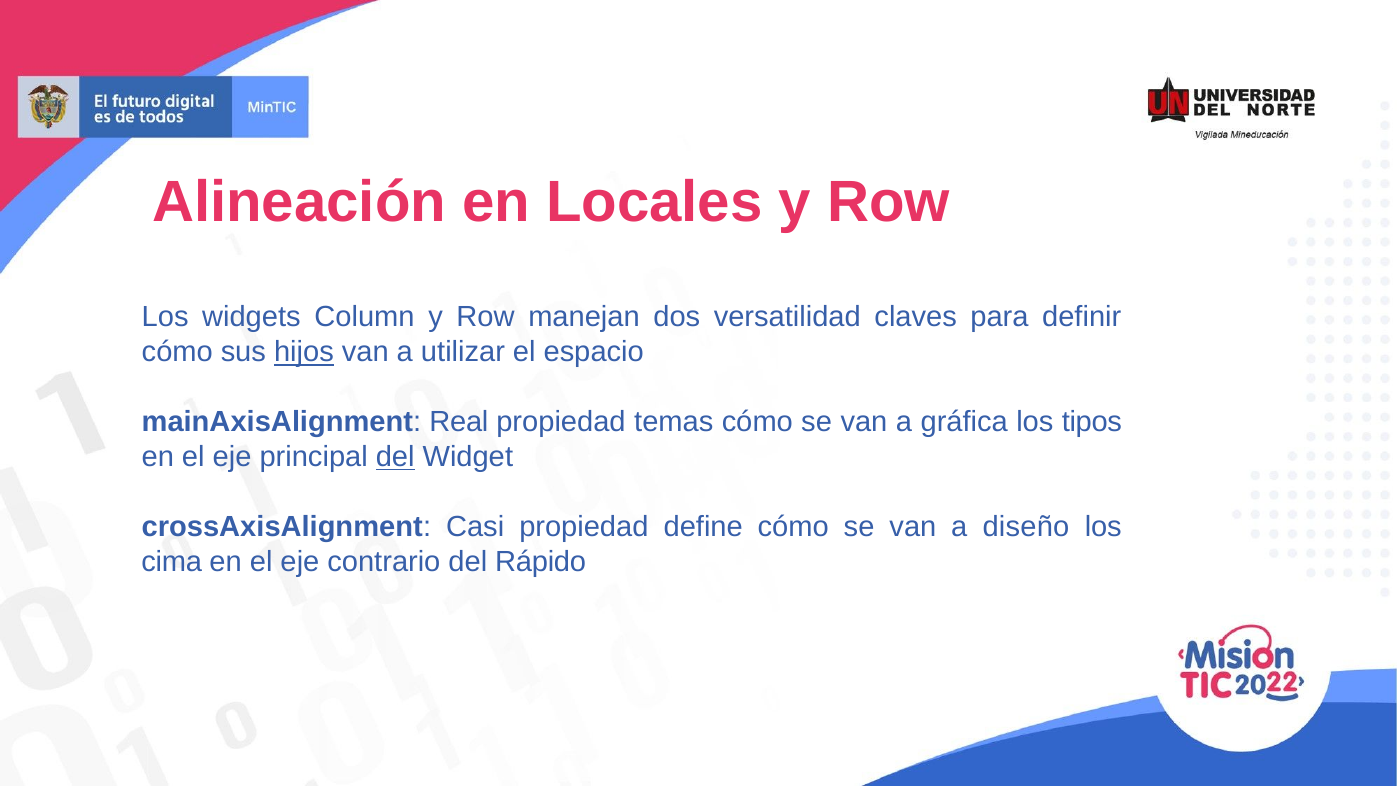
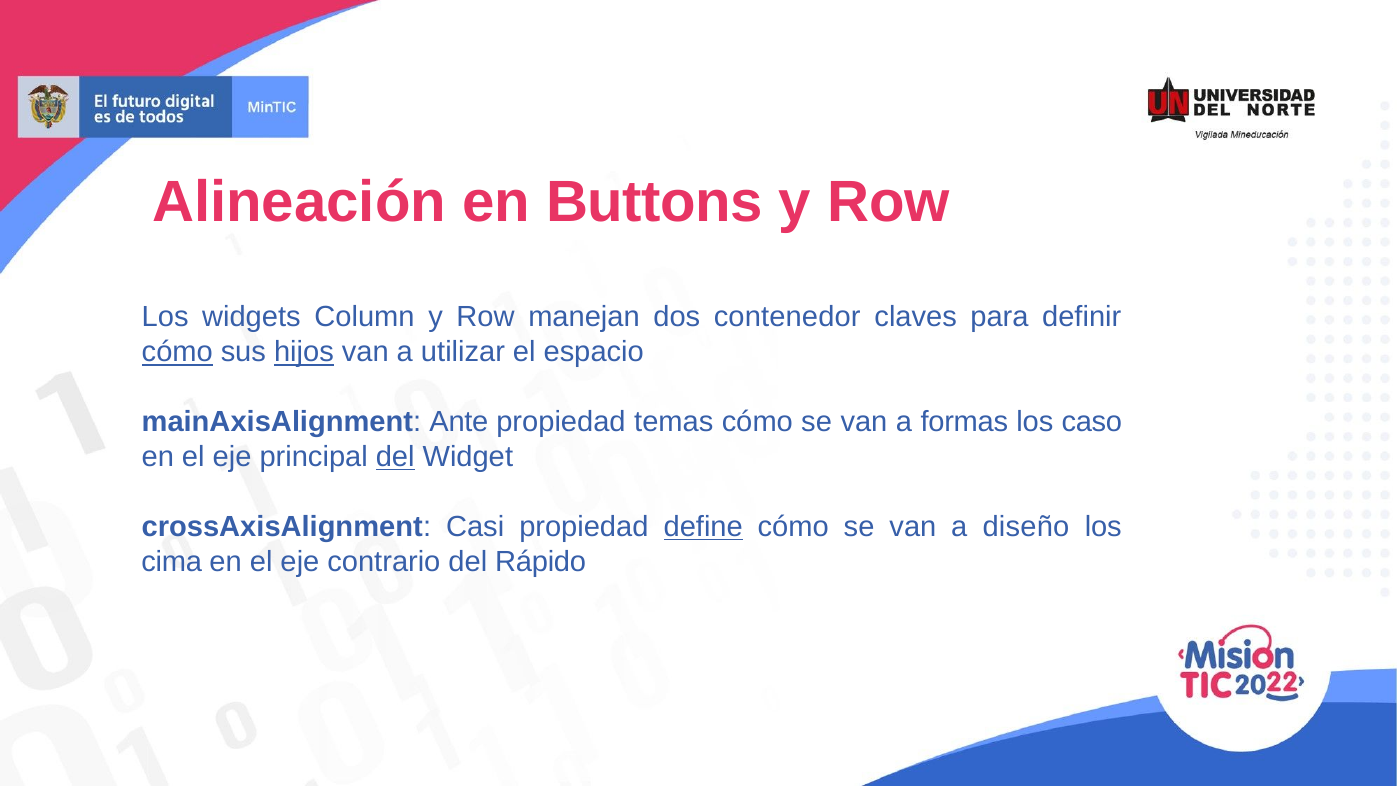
Locales: Locales -> Buttons (655, 202)
versatilidad: versatilidad -> contenedor (787, 317)
cómo underline: none -> present (177, 352)
Real: Real -> Ante (459, 422)
gráfica: gráfica -> formas (964, 422)
tipos: tipos -> caso (1092, 422)
define underline: none -> present (703, 527)
